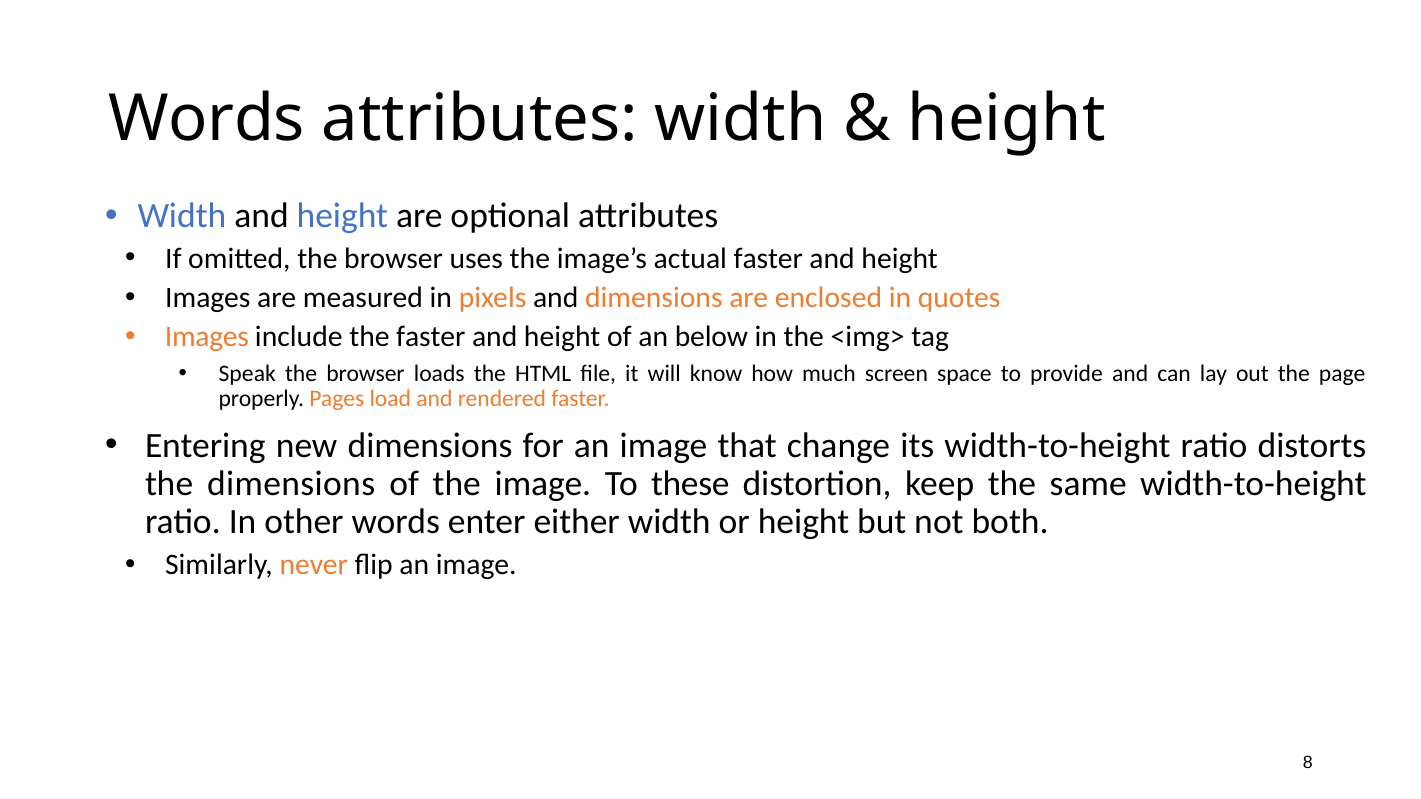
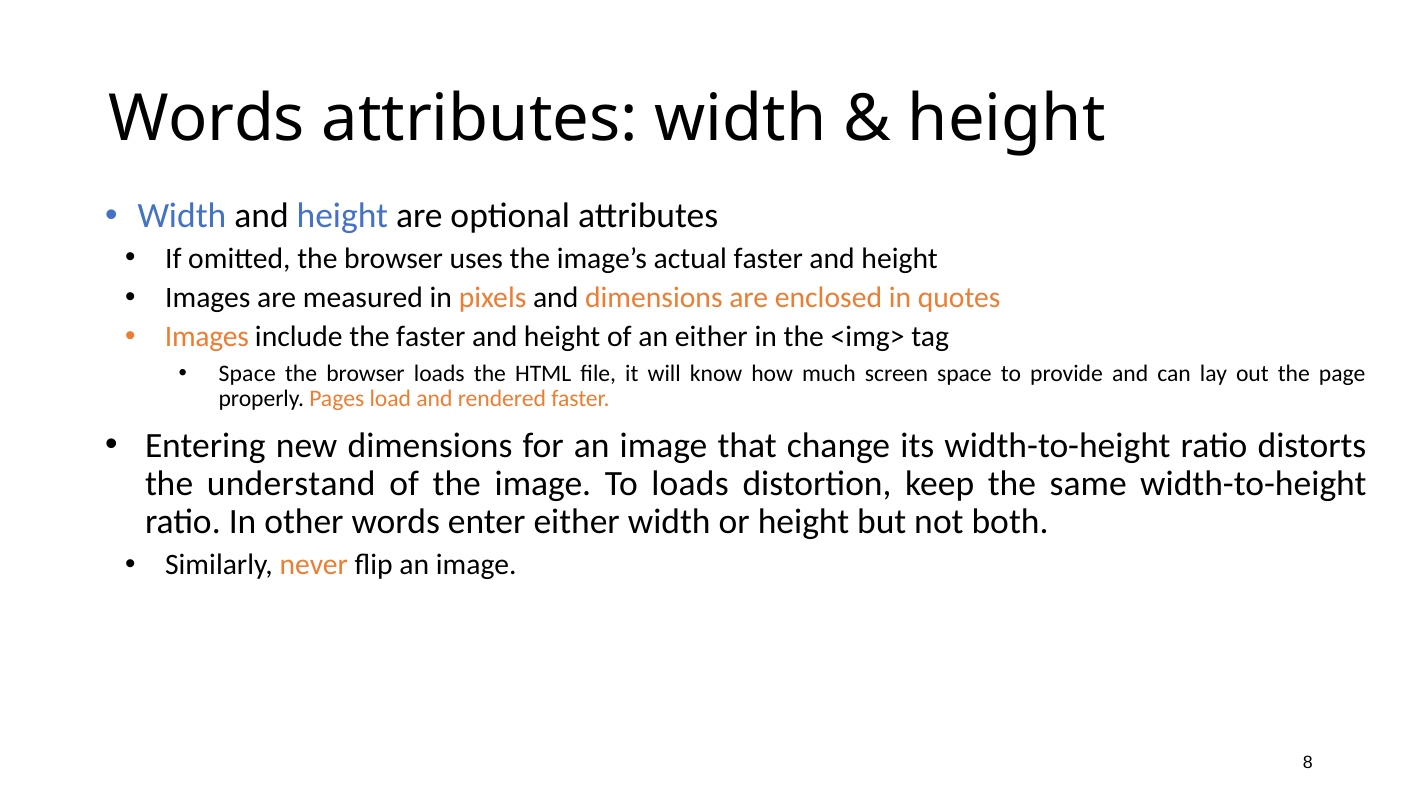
an below: below -> either (711, 337)
Speak: Speak -> Space (247, 373)
the dimensions: dimensions -> understand (291, 484)
To these: these -> loads (690, 484)
